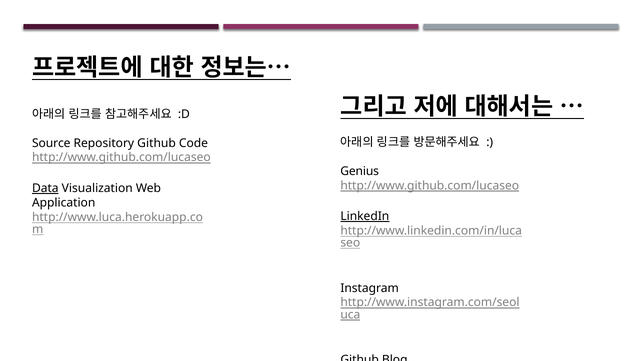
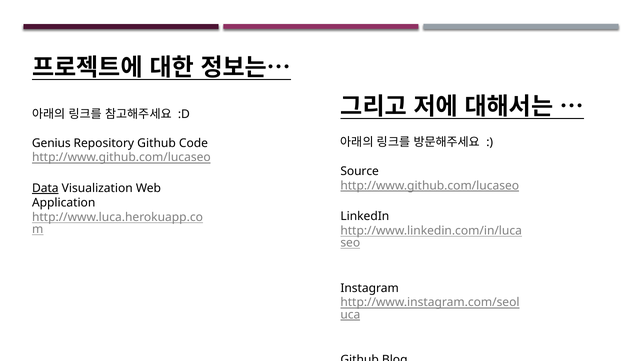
Source: Source -> Genius (51, 143)
Genius: Genius -> Source (360, 171)
LinkedIn underline: present -> none (365, 216)
